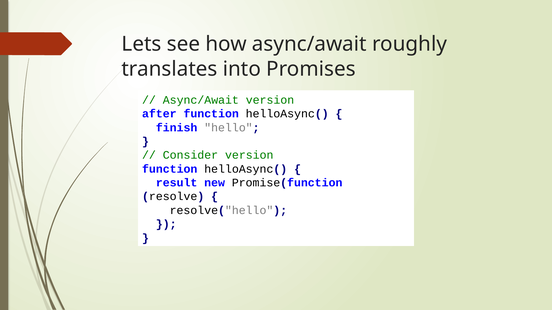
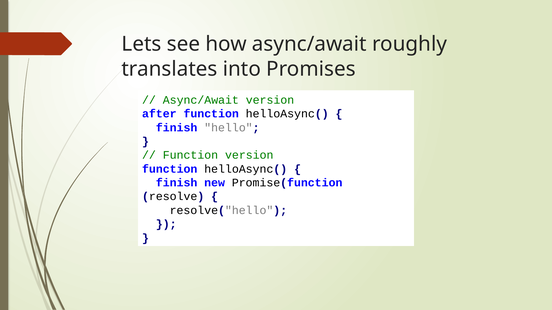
Consider: Consider -> Function (190, 155)
result: result -> finish (177, 183)
